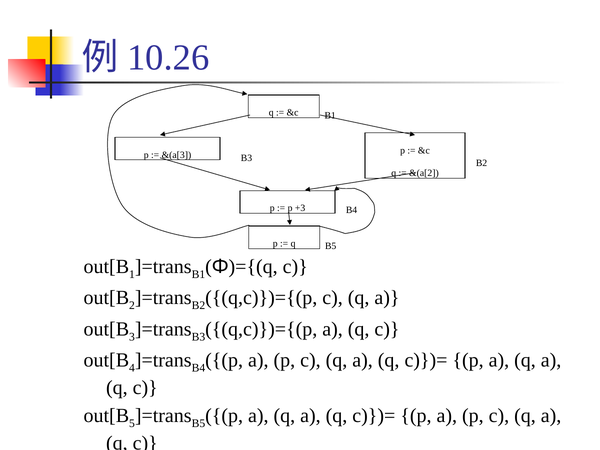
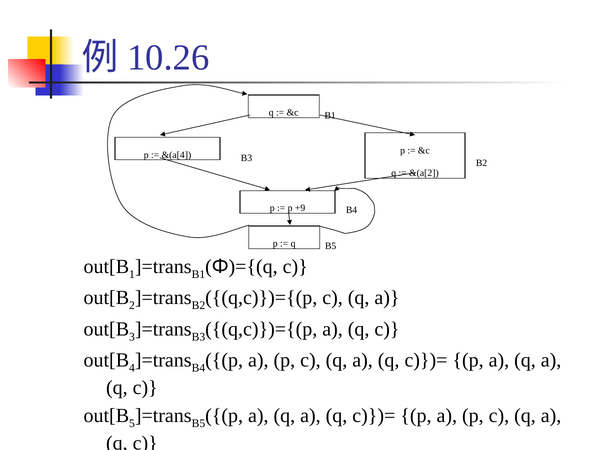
&(a[3: &(a[3 -> &(a[4 (176, 155)
+3: +3 -> +9 (300, 208)
